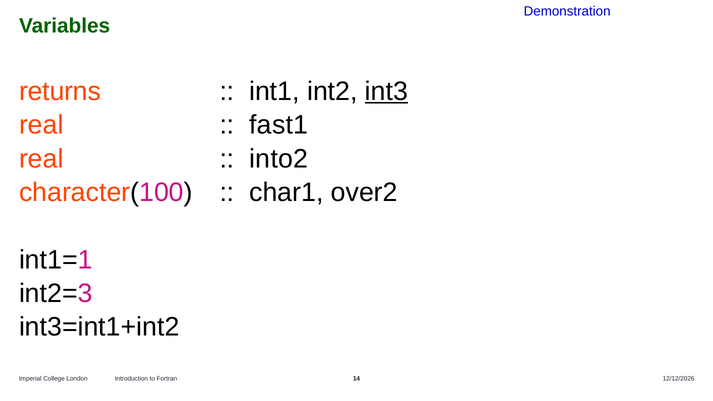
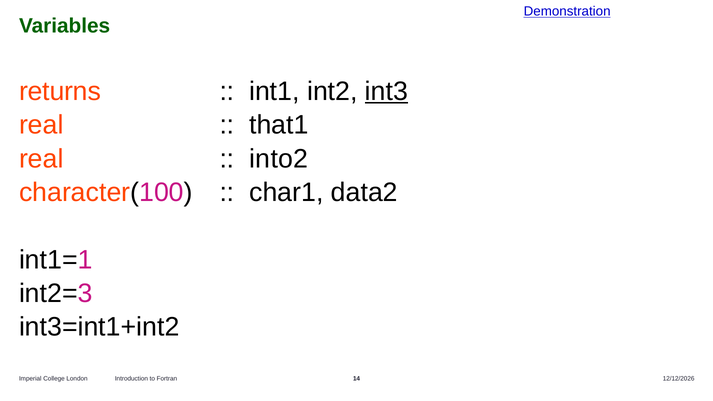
Demonstration underline: none -> present (567, 12)
fast1: fast1 -> that1 (279, 125)
over2: over2 -> data2 (364, 192)
